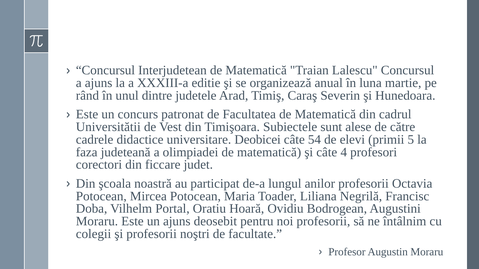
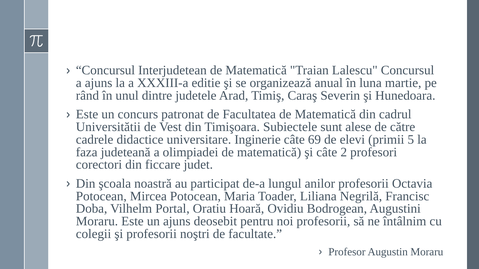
Deobicei: Deobicei -> Inginerie (258, 140)
54: 54 -> 69 (314, 140)
4: 4 -> 2 (344, 152)
